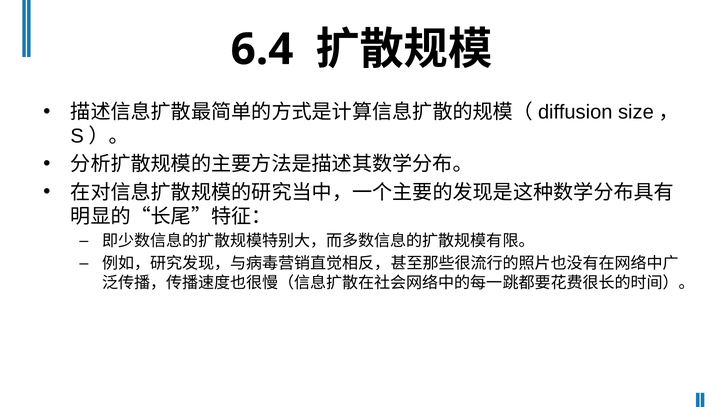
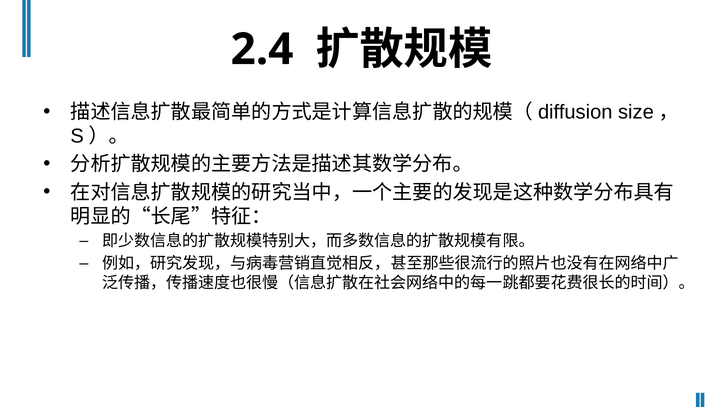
6.4: 6.4 -> 2.4 (262, 49)
